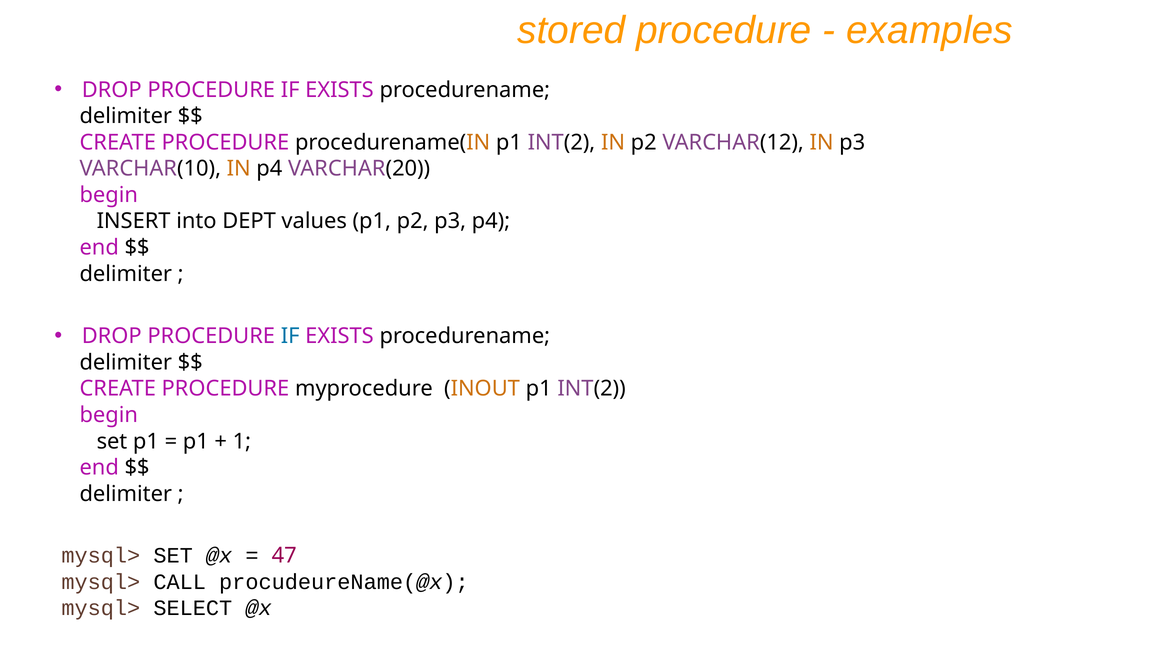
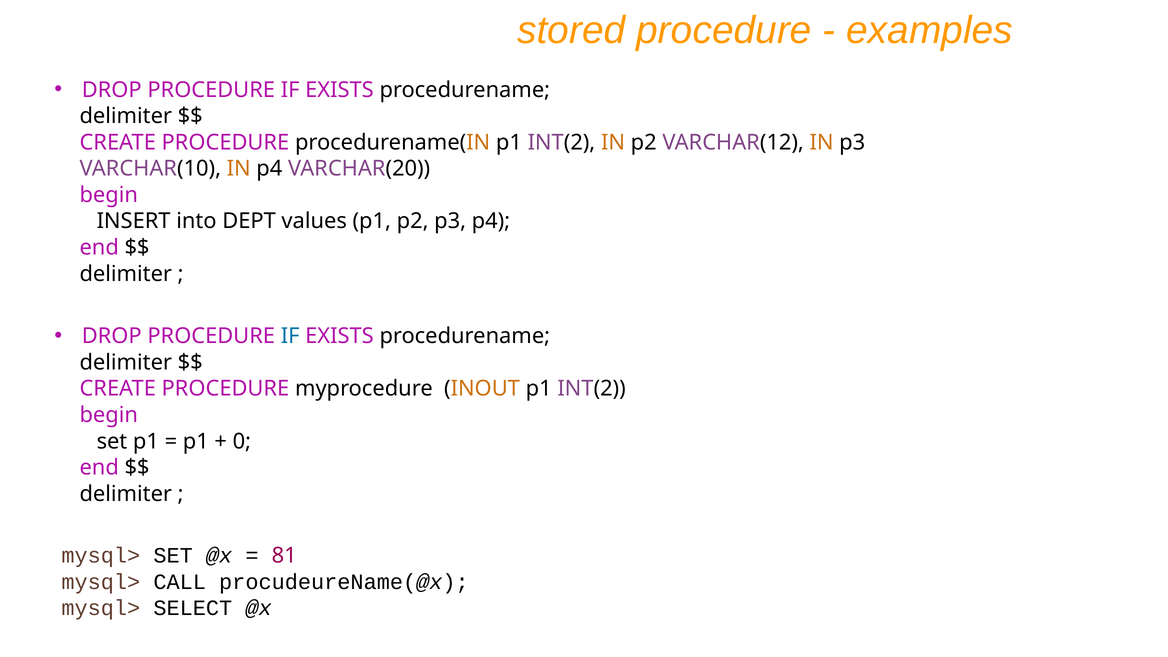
1: 1 -> 0 (242, 441)
47: 47 -> 81 (284, 556)
